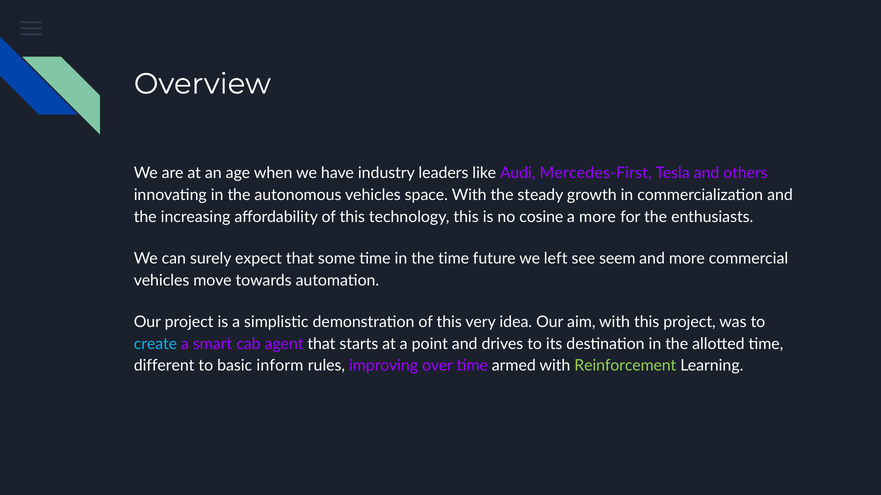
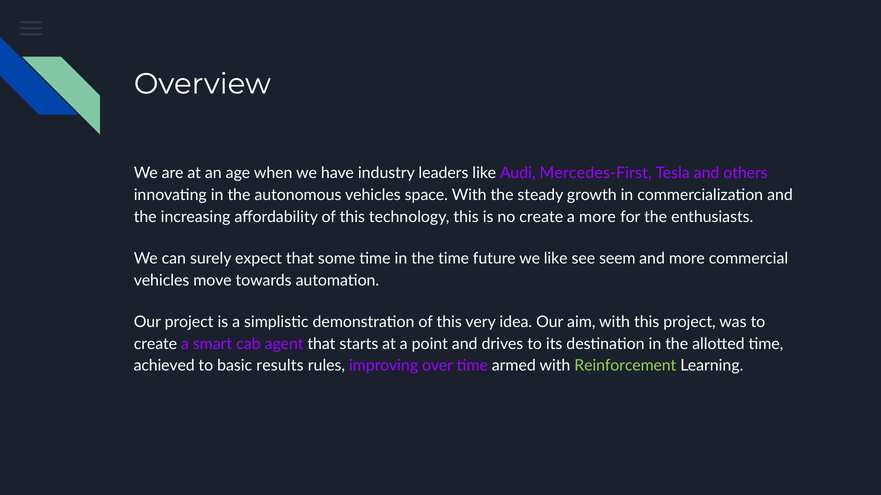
no cosine: cosine -> create (541, 217)
we left: left -> like (556, 259)
create colour: light blue -> white (155, 344)
different: different -> achieved (164, 366)
inform: inform -> results (280, 366)
